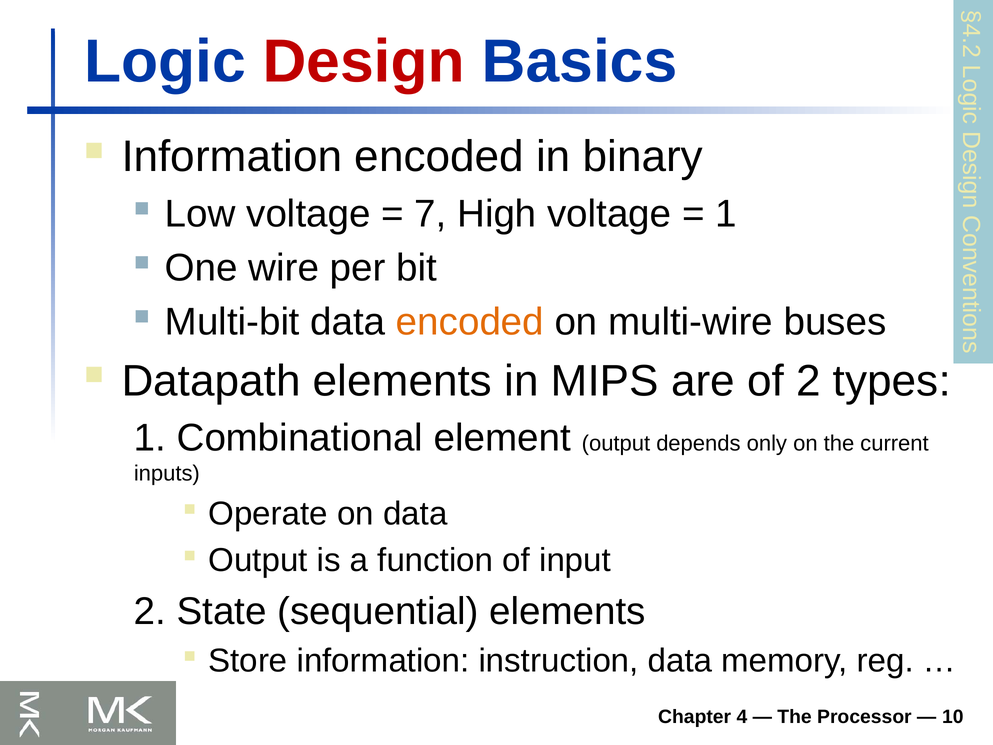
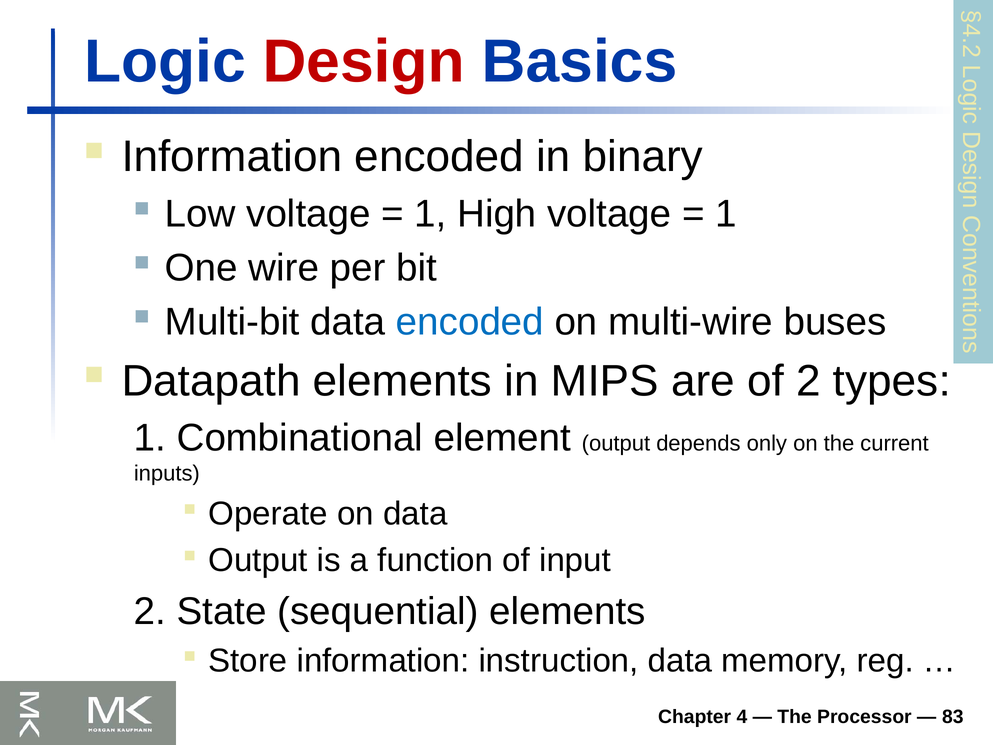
7: 7 -> 1 (430, 214)
encoded colour: orange -> blue (470, 322)
10: 10 -> 83 (953, 717)
